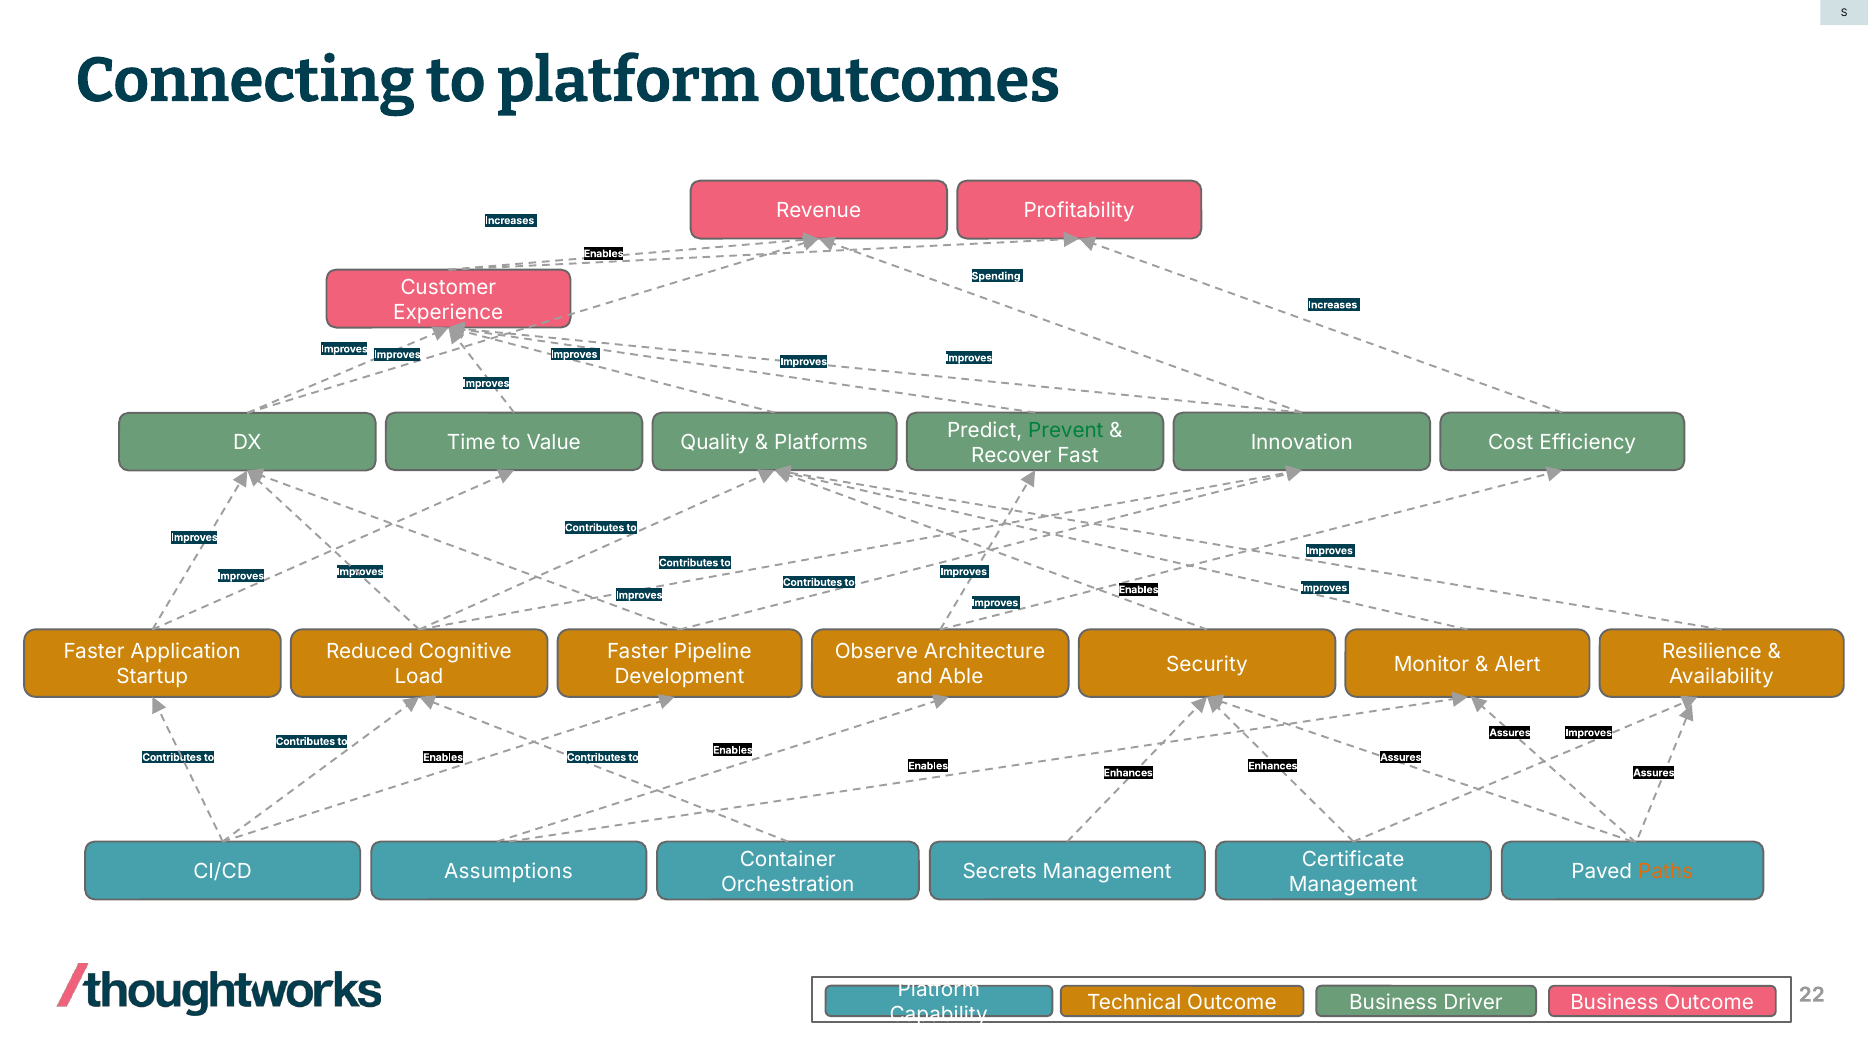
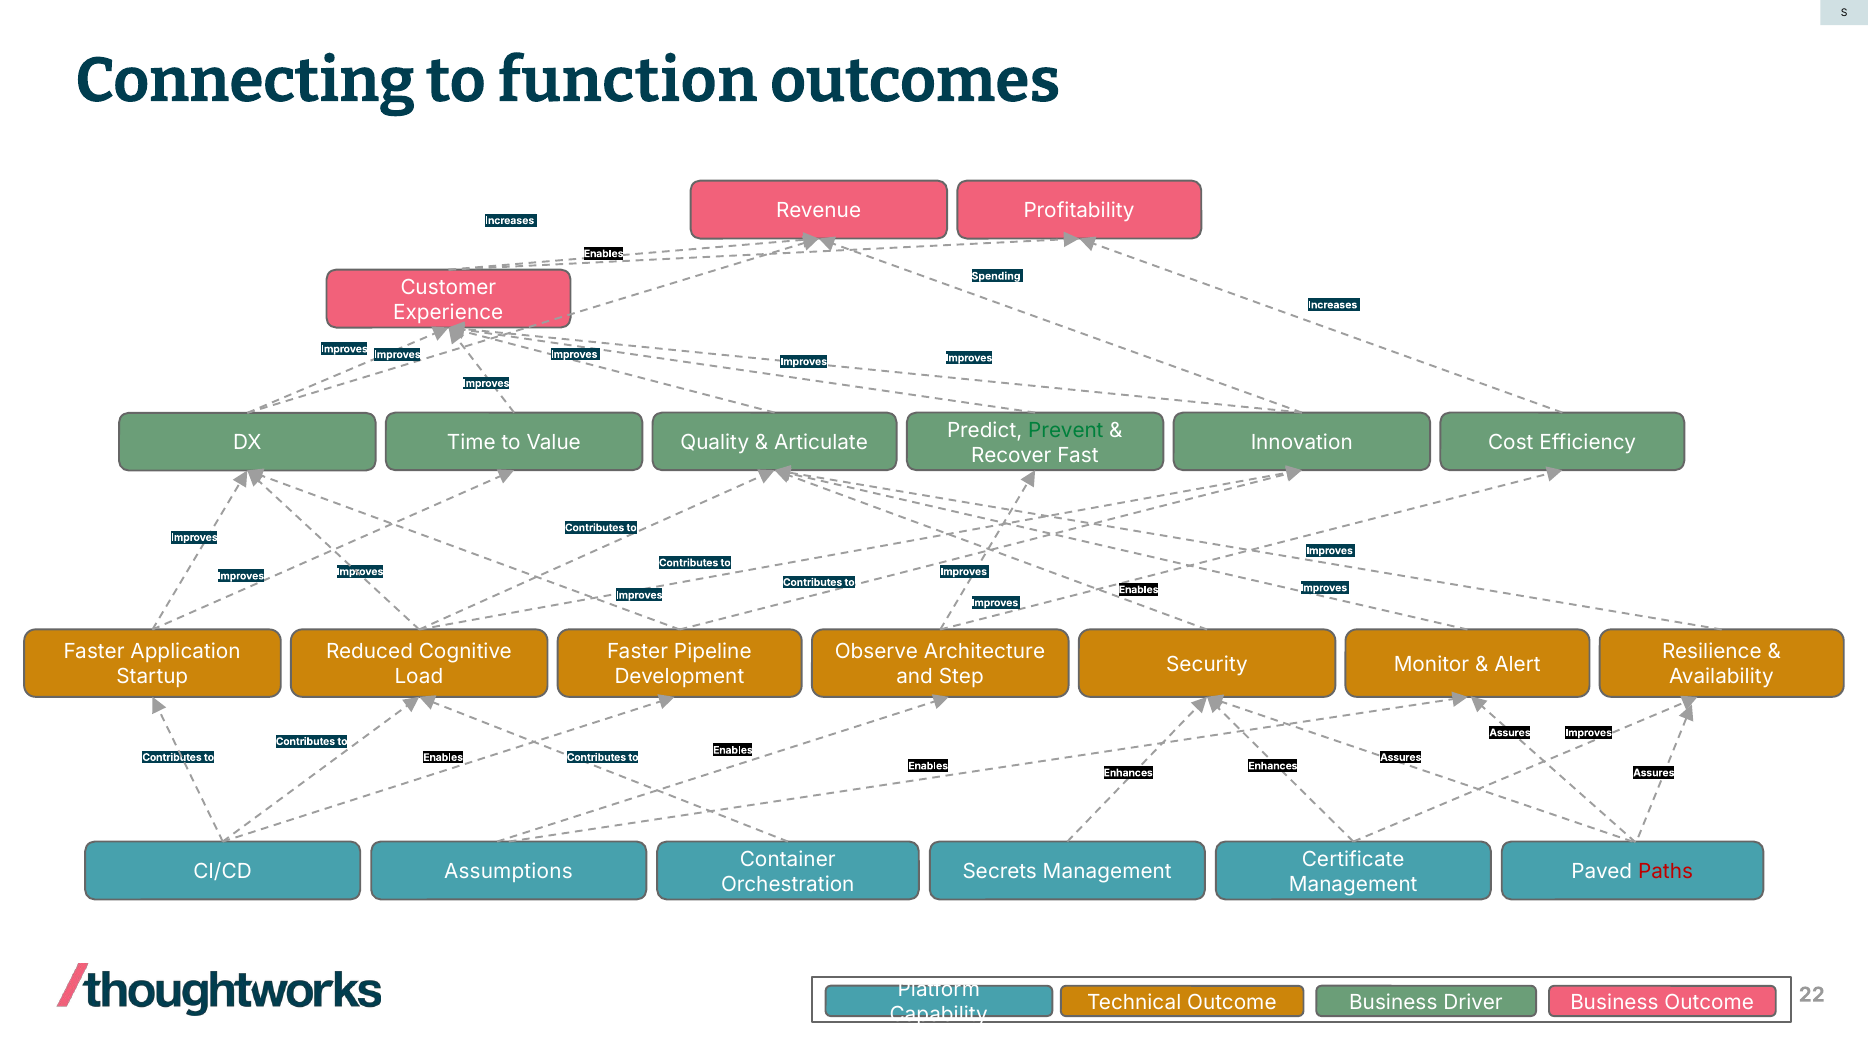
to platform: platform -> function (628, 81)
Platforms: Platforms -> Articulate (821, 443)
Able: Able -> Step (961, 677)
Paths colour: orange -> red (1666, 872)
